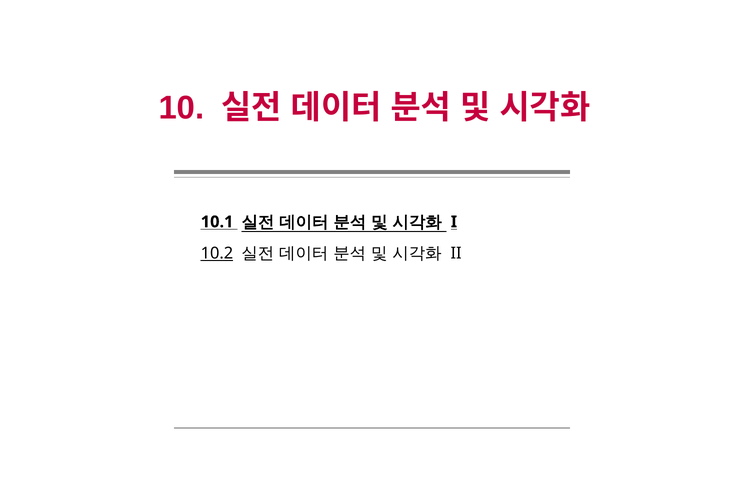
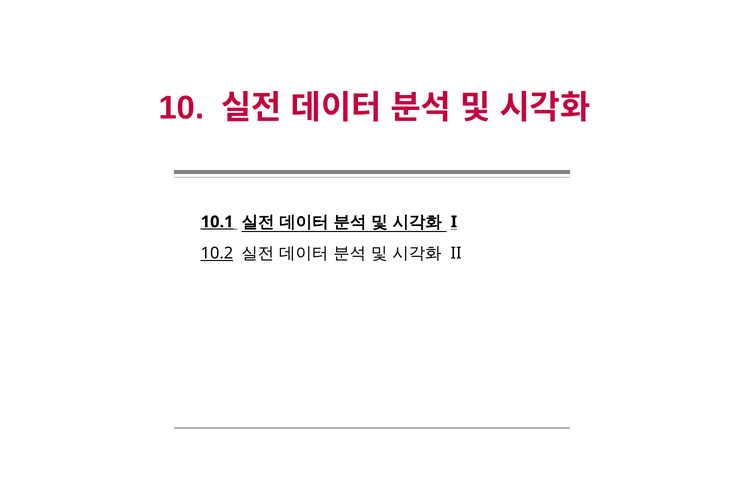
10.1 underline: none -> present (217, 222)
